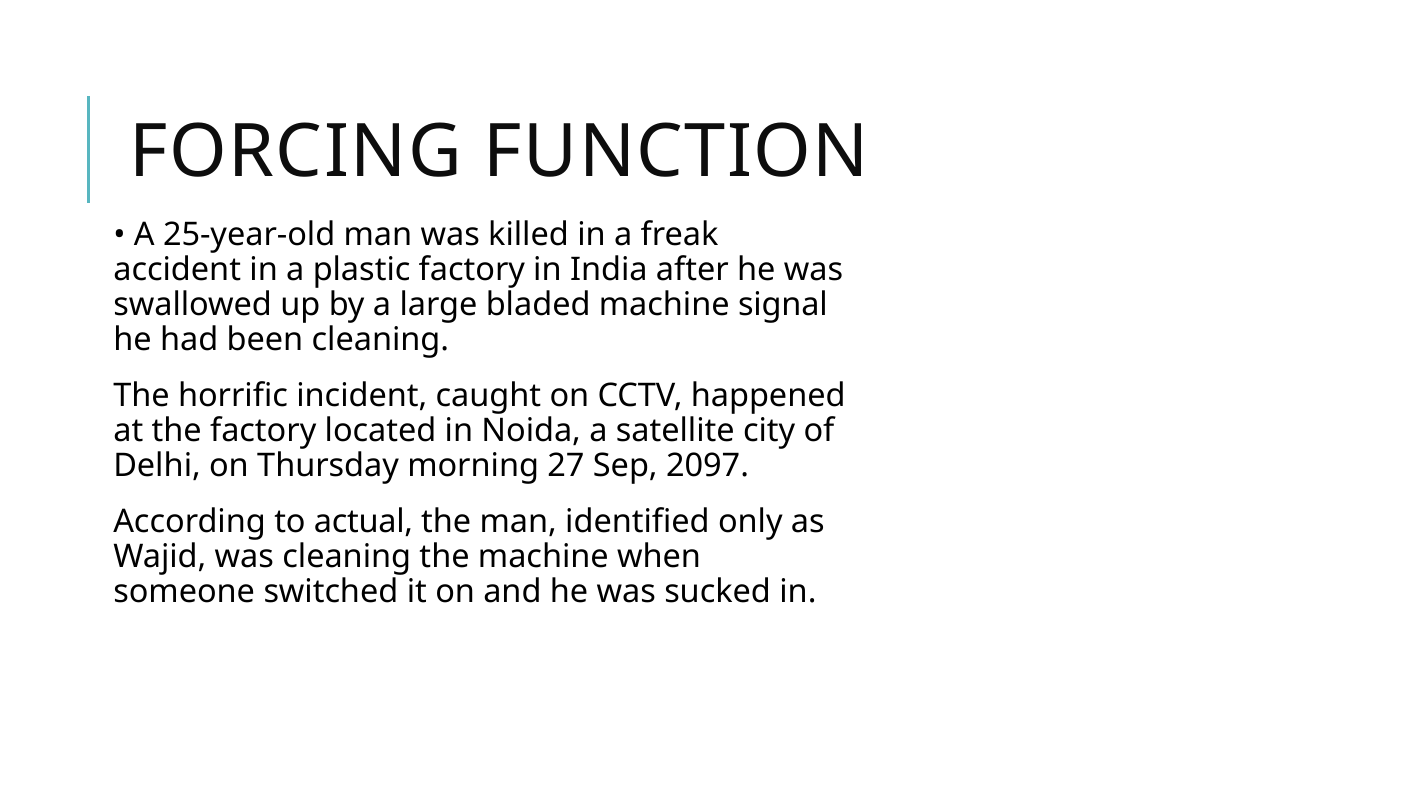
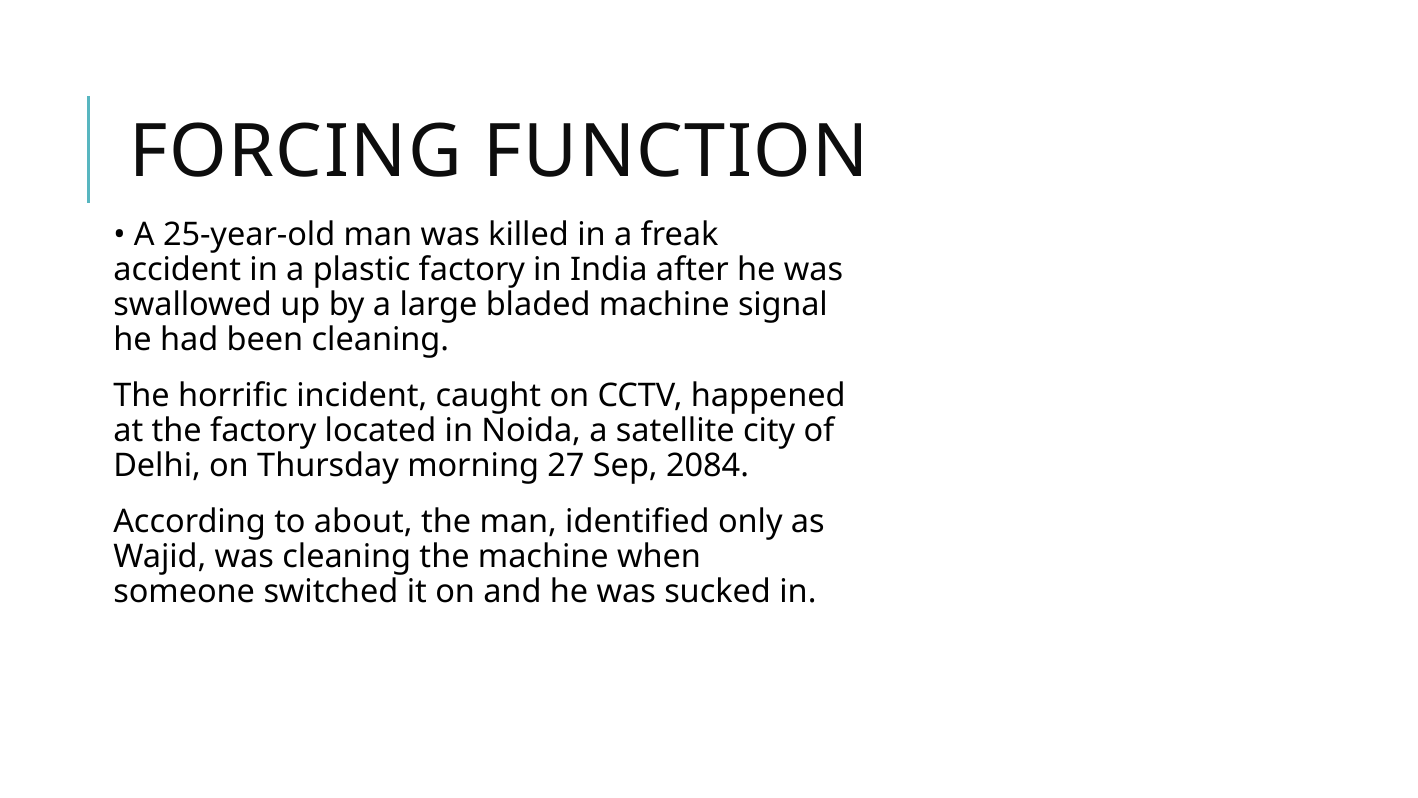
2097: 2097 -> 2084 (708, 466)
actual: actual -> about (363, 522)
